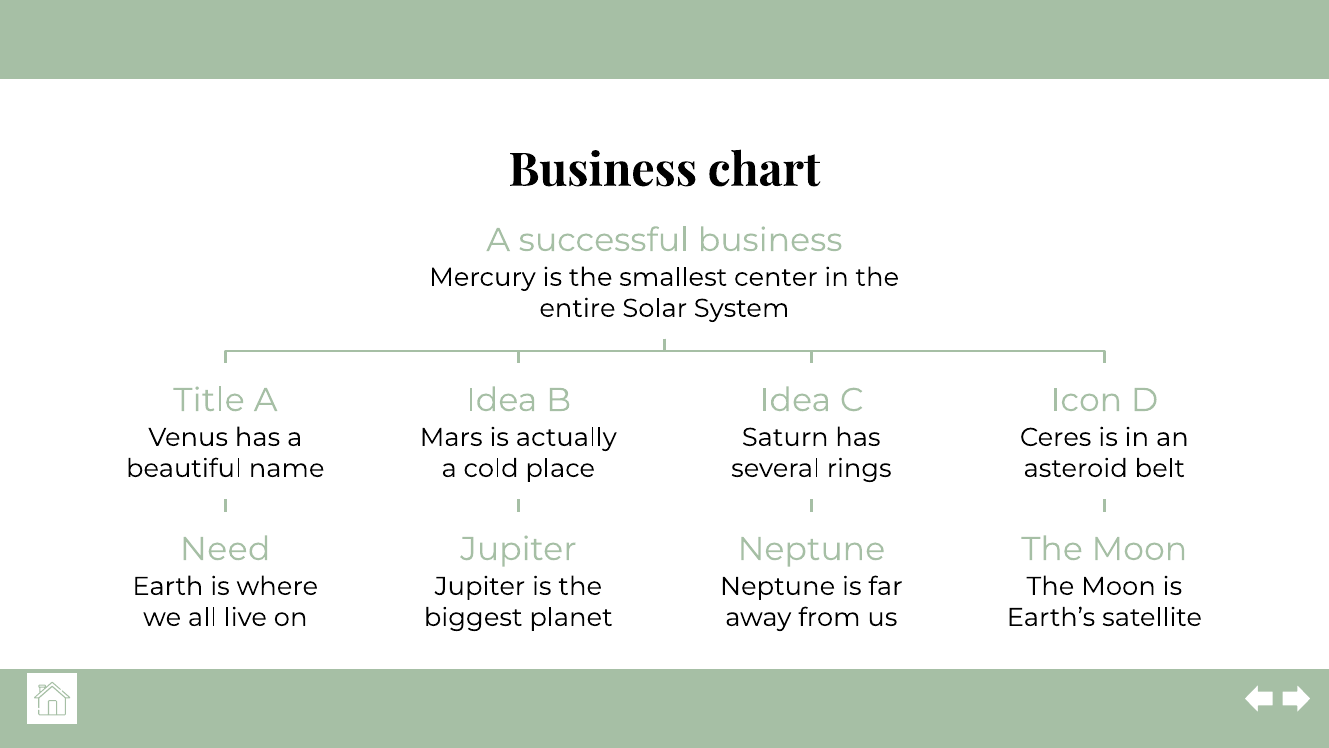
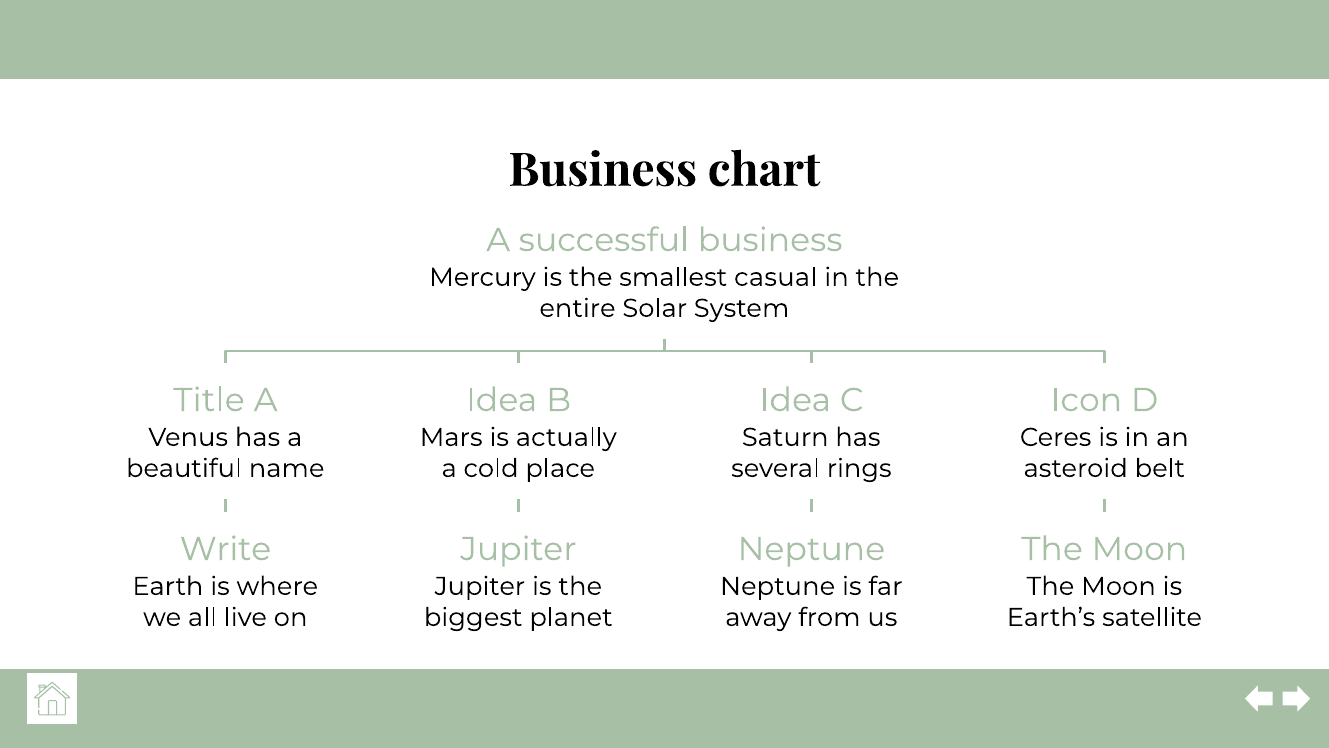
center: center -> casual (776, 277)
Need: Need -> Write (225, 549)
